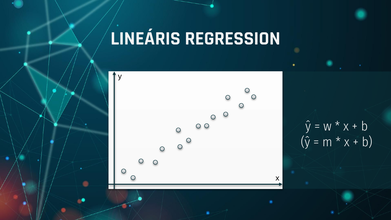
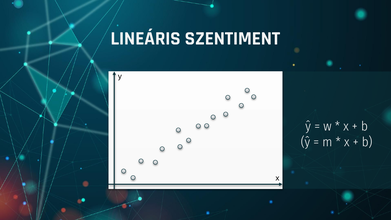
REGRESSION: REGRESSION -> SZENTIMENT (233, 38)
